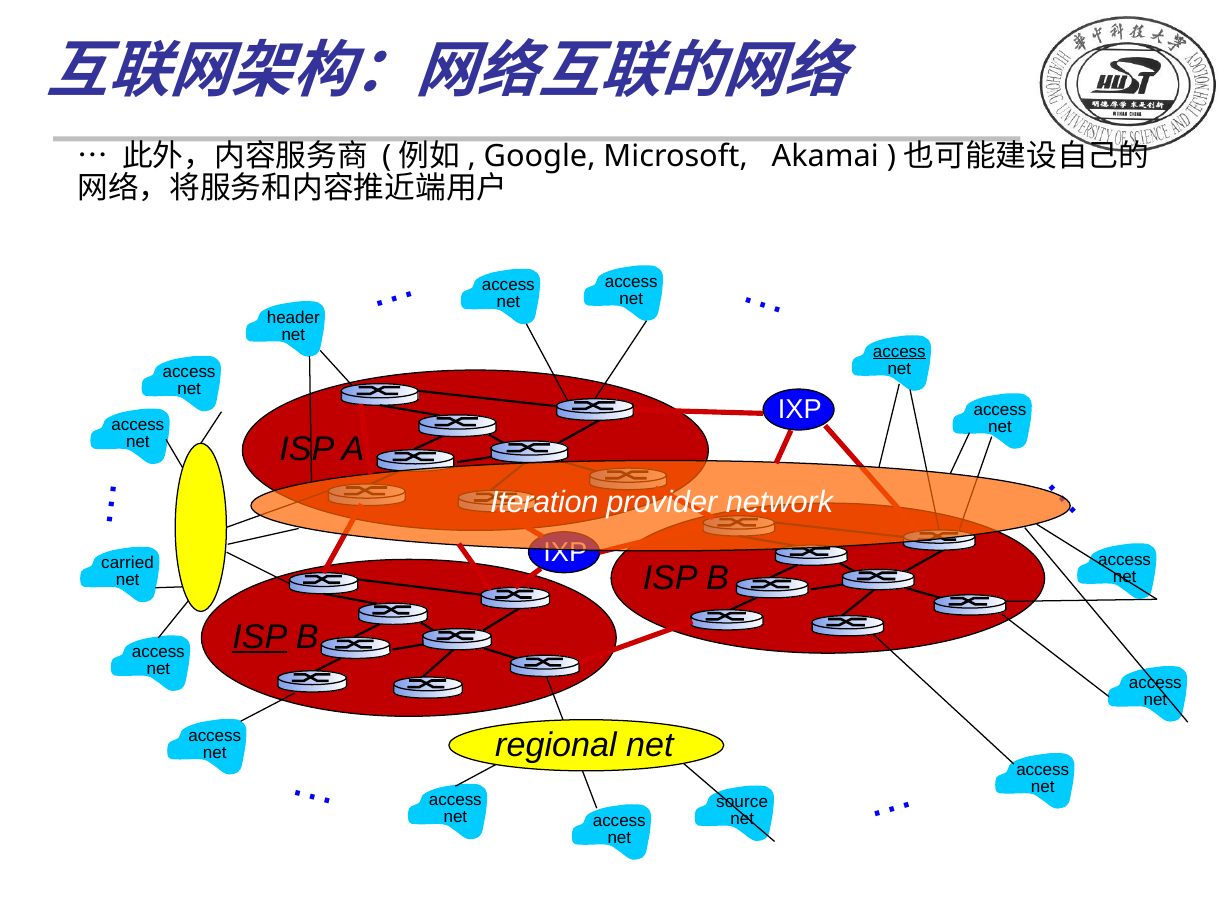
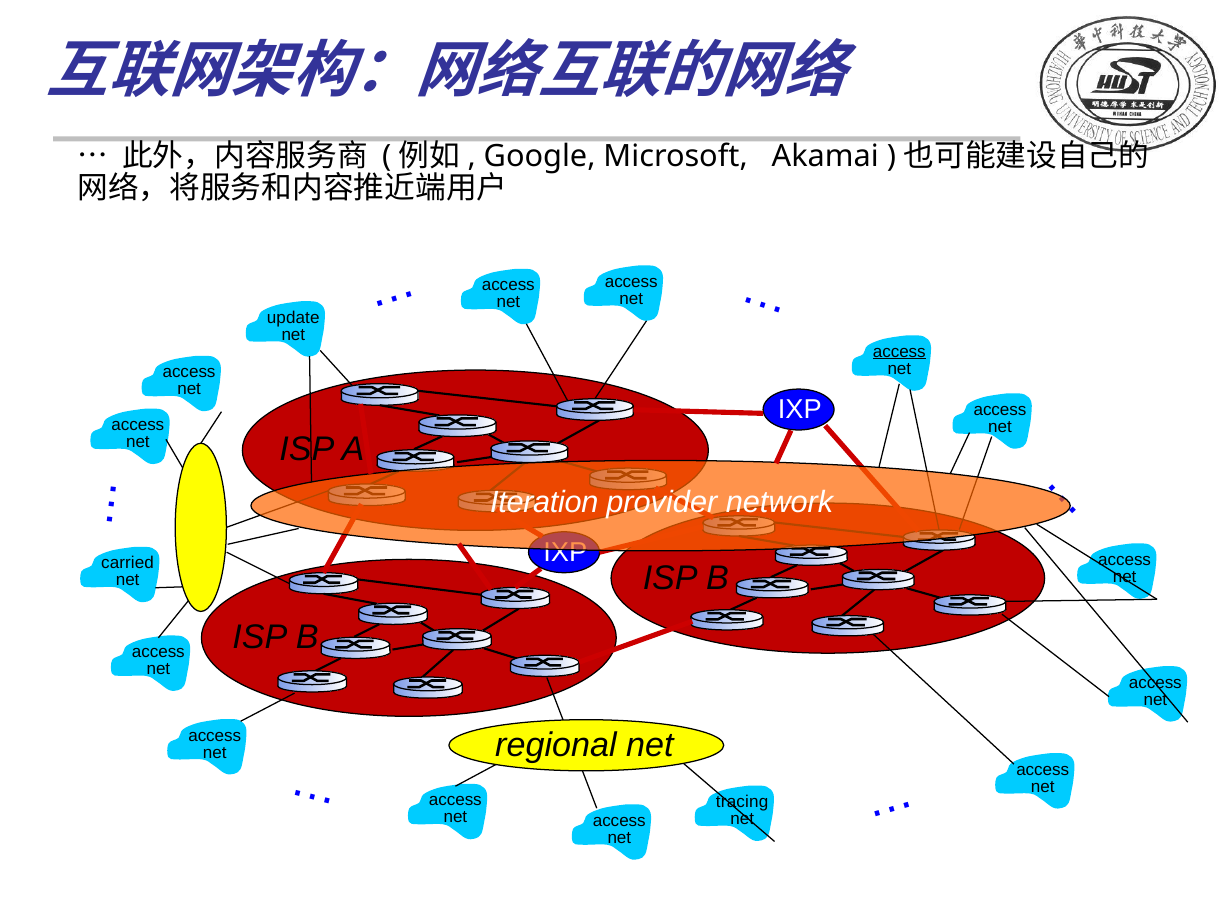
header: header -> update (293, 318)
ISP underline: present -> none (260, 638)
source: source -> tracing (742, 803)
